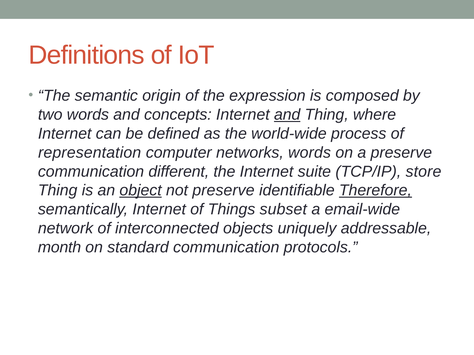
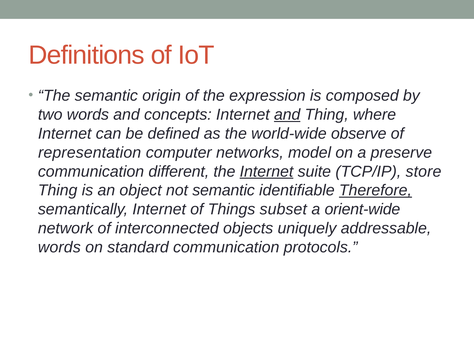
process: process -> observe (359, 134)
networks words: words -> model (310, 153)
Internet underline: none -> present (267, 172)
object underline: present -> none (141, 191)
not preserve: preserve -> semantic (224, 191)
email-wide: email-wide -> orient-wide (362, 210)
month: month -> words (59, 248)
